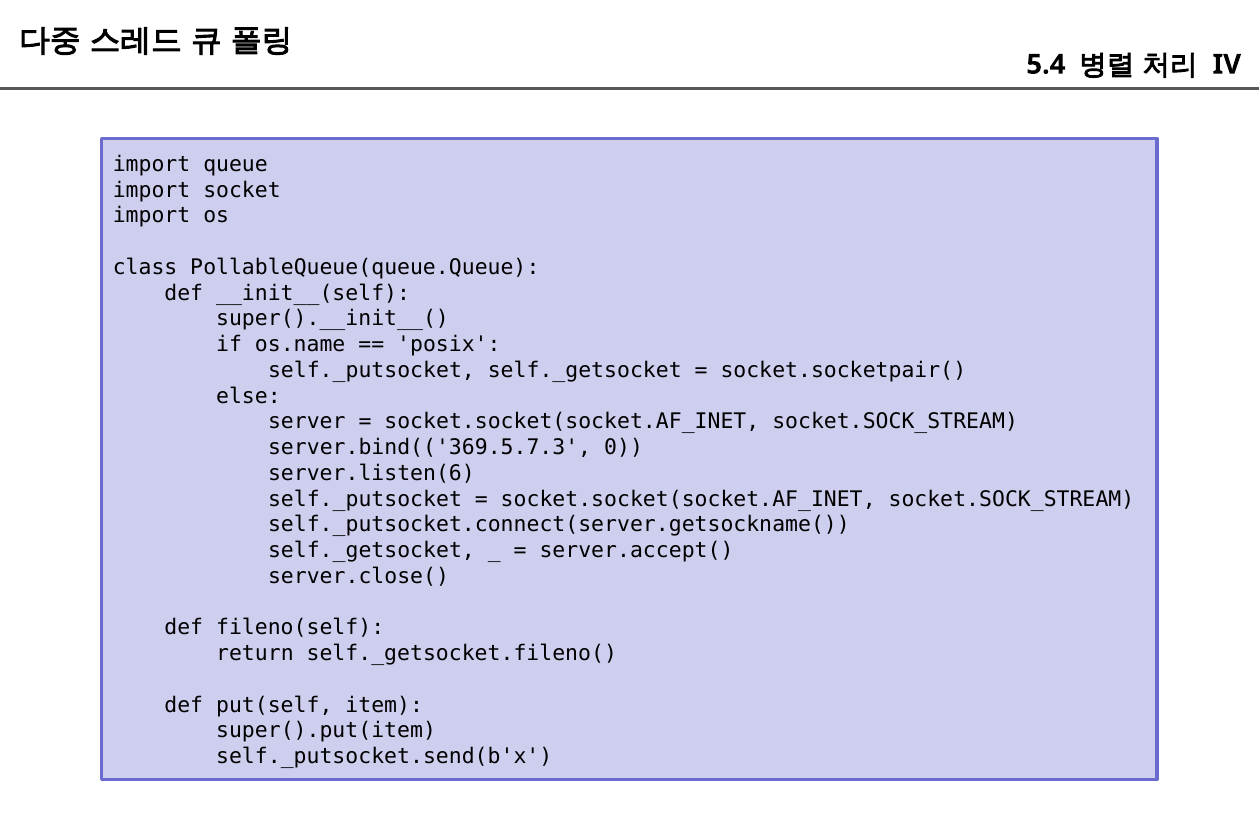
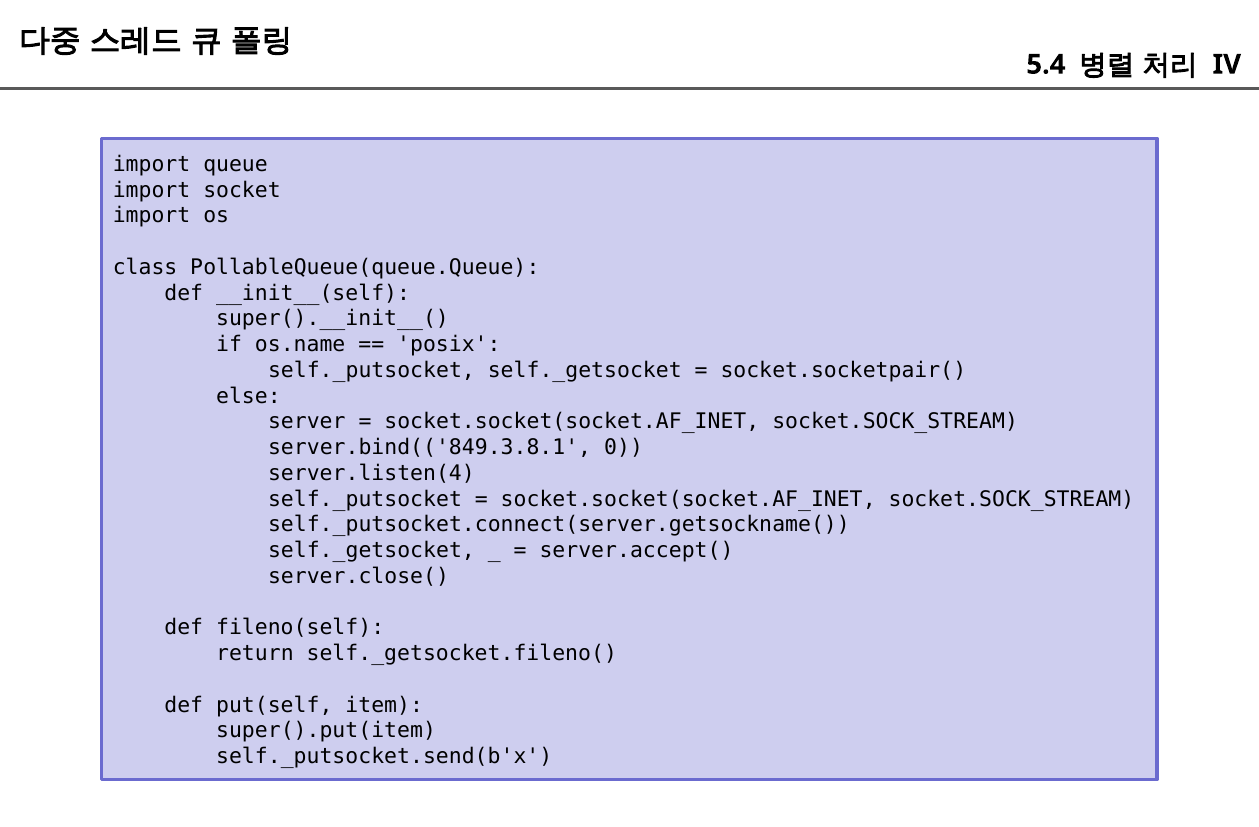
server.bind(('369.5.7.3: server.bind(('369.5.7.3 -> server.bind(('849.3.8.1 (430, 448)
server.listen(6: server.listen(6 -> server.listen(4 (371, 473)
